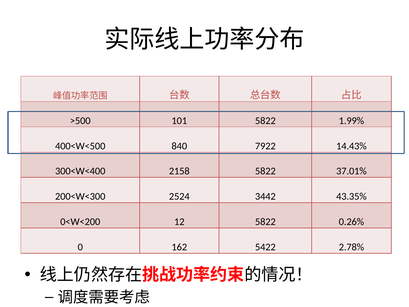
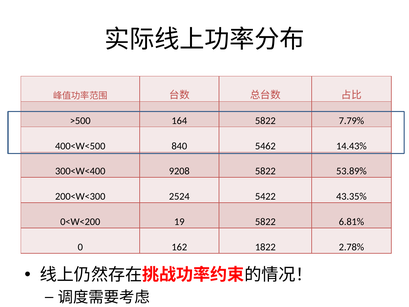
101: 101 -> 164 (179, 121)
1.99%: 1.99% -> 7.79% (351, 121)
7922: 7922 -> 5462 (265, 146)
2158: 2158 -> 9208 (179, 171)
37.01%: 37.01% -> 53.89% (351, 171)
3442: 3442 -> 5422 (265, 196)
12: 12 -> 19 (179, 222)
0.26%: 0.26% -> 6.81% (351, 222)
5422: 5422 -> 1822 (265, 247)
